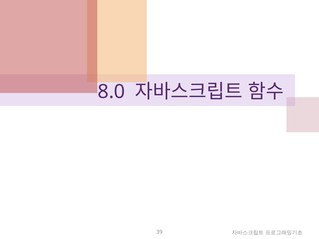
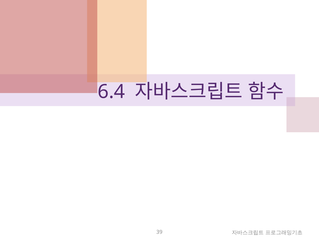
8.0: 8.0 -> 6.4 (111, 92)
